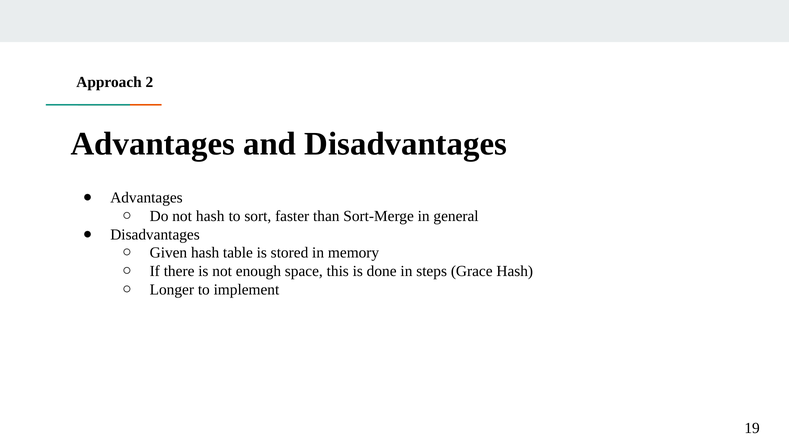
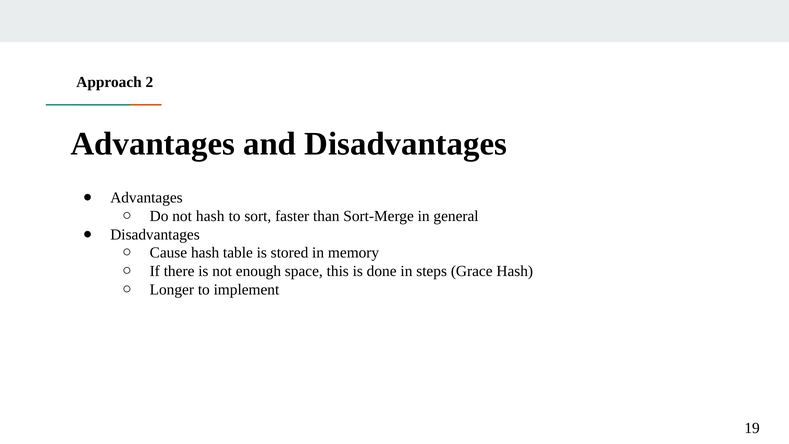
Given: Given -> Cause (168, 253)
